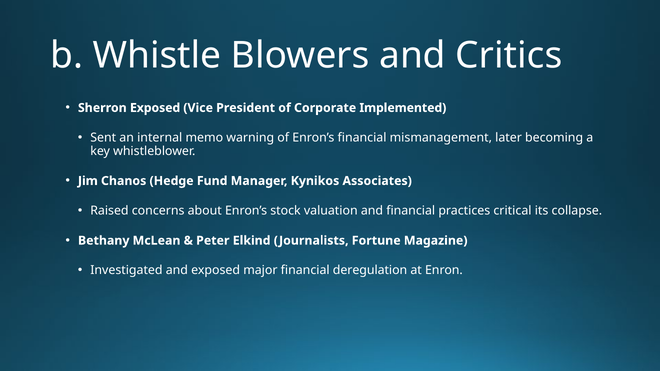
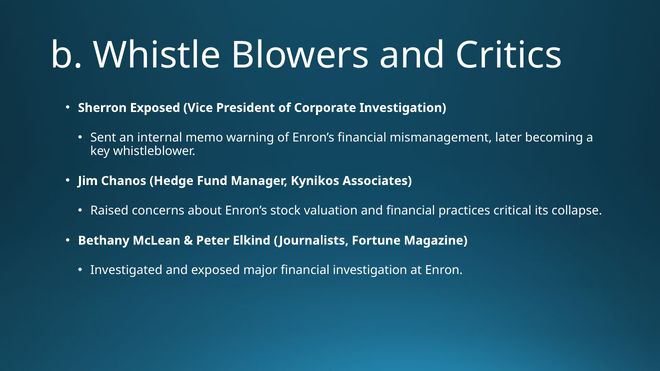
Corporate Implemented: Implemented -> Investigation (403, 108)
financial deregulation: deregulation -> investigation (370, 271)
